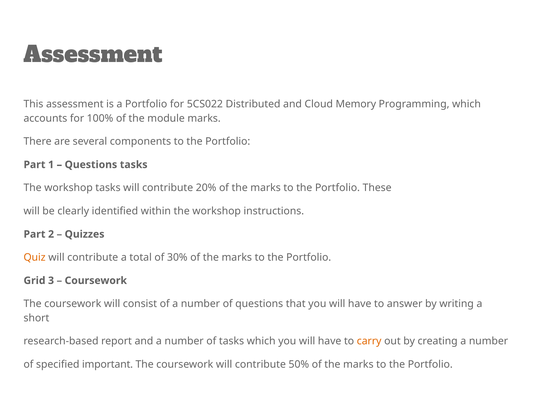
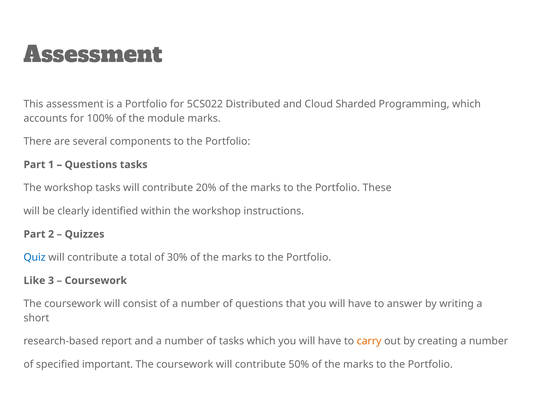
Memory: Memory -> Sharded (356, 104)
Quiz colour: orange -> blue (35, 258)
Grid: Grid -> Like (34, 281)
